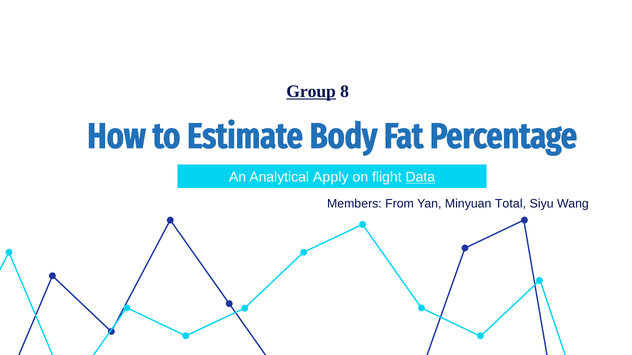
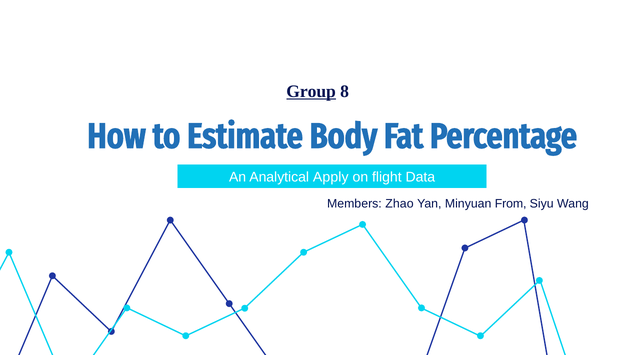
Data underline: present -> none (420, 178)
From: From -> Zhao (399, 204)
Total: Total -> From (511, 204)
